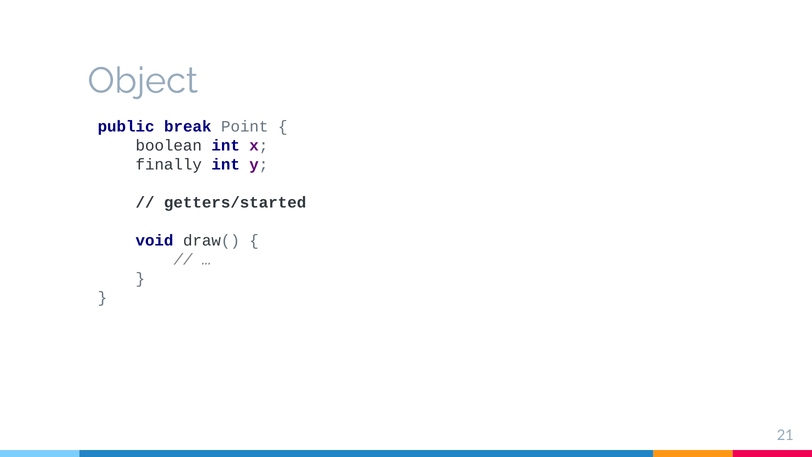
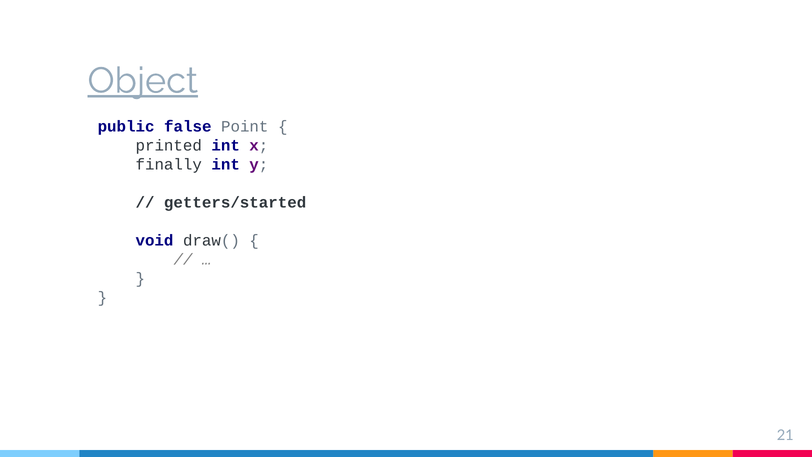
Object underline: none -> present (143, 81)
break: break -> false (188, 127)
boolean: boolean -> printed (169, 146)
